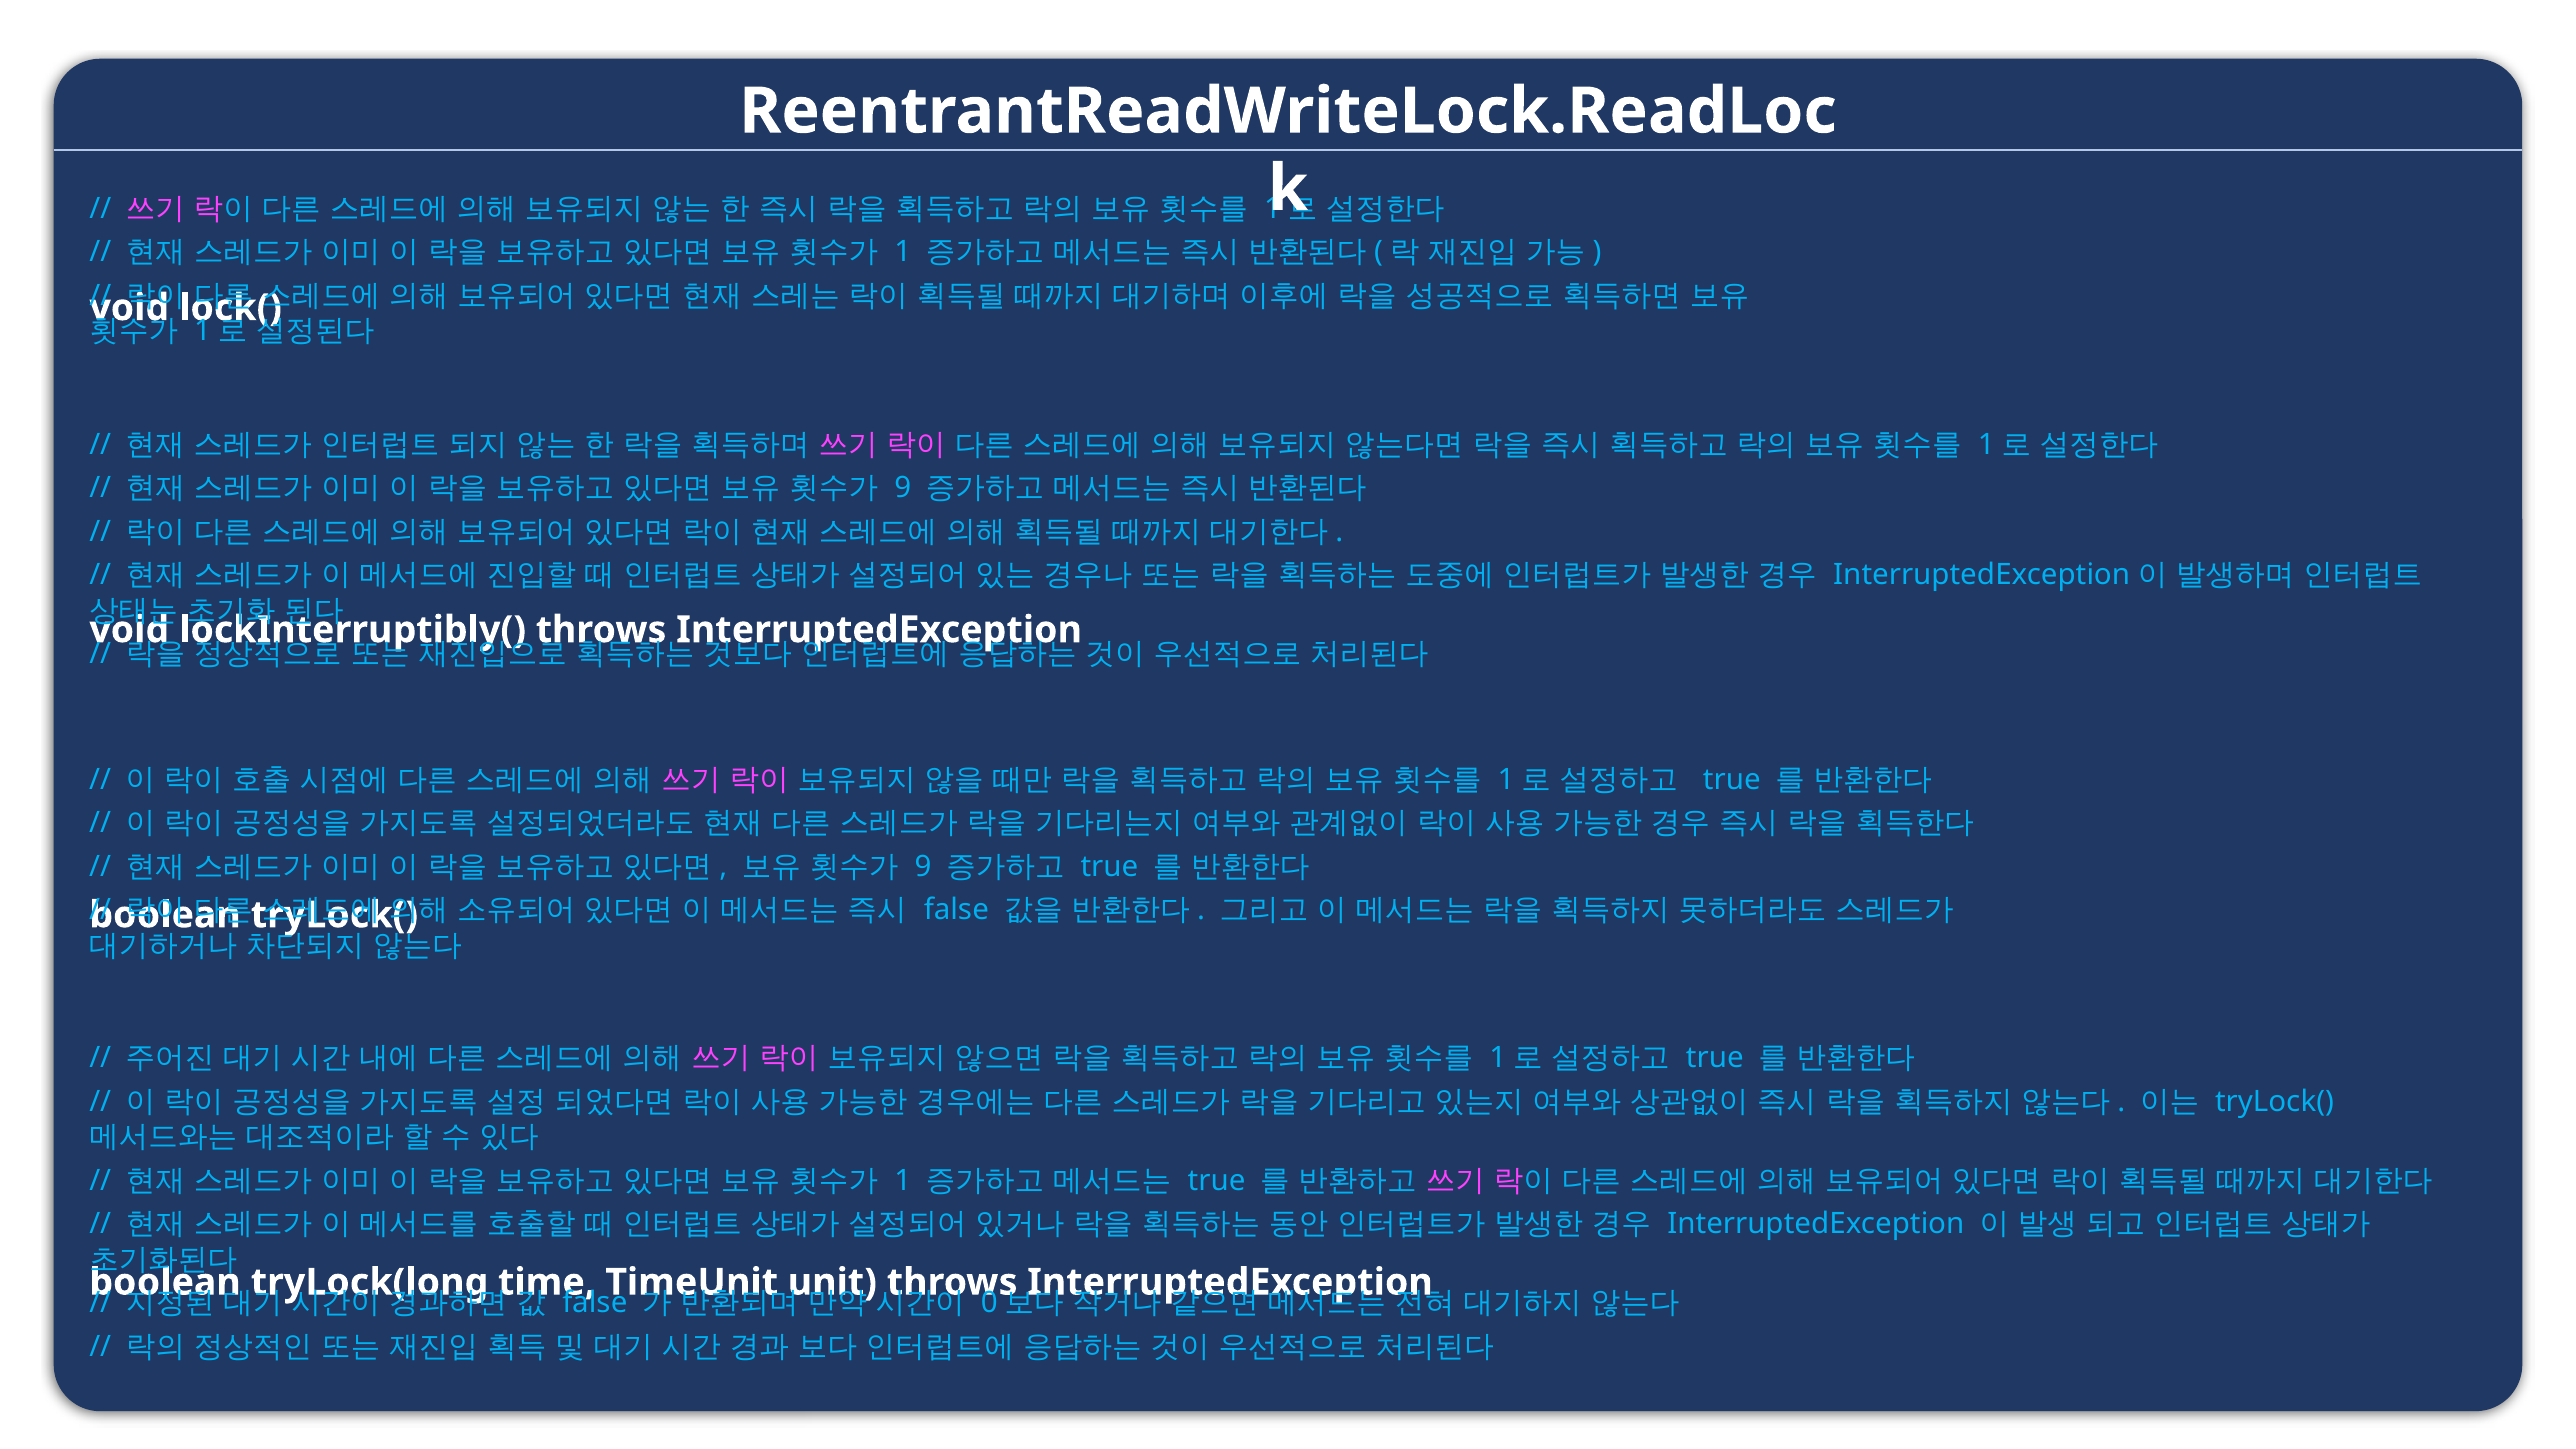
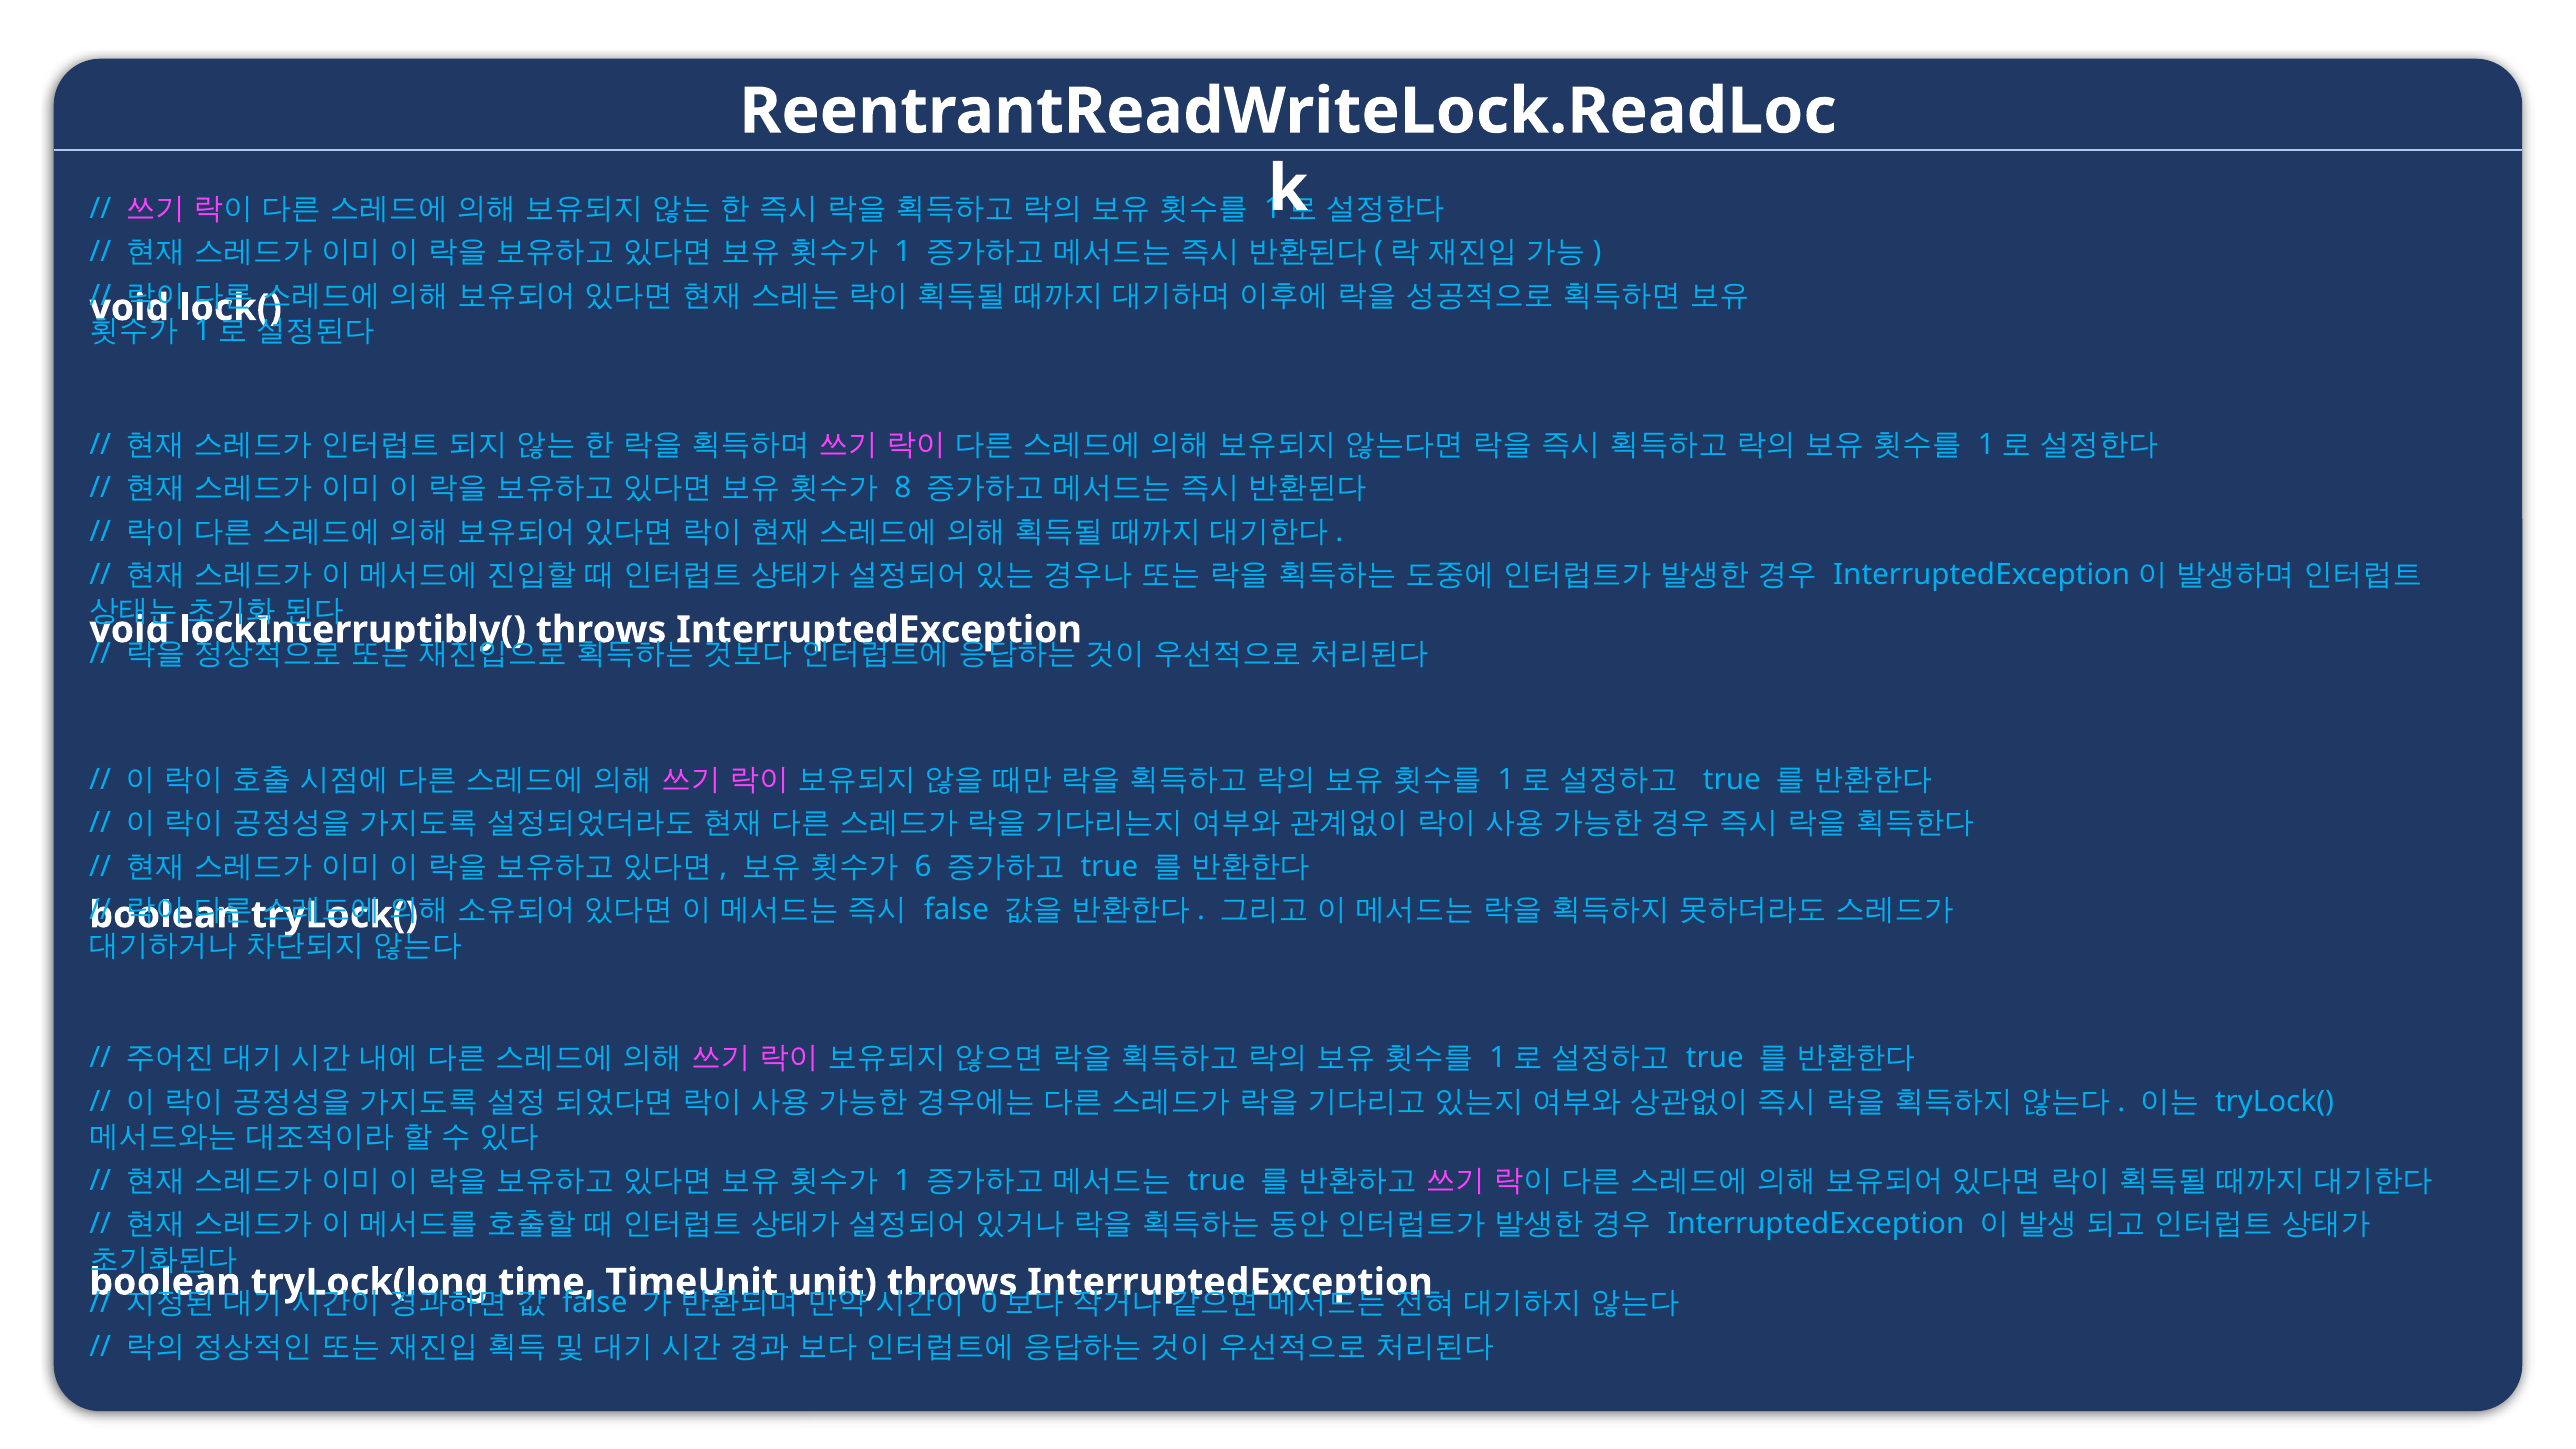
9: 9 -> 8 (903, 488)
9: 9 -> 6 (923, 866)
